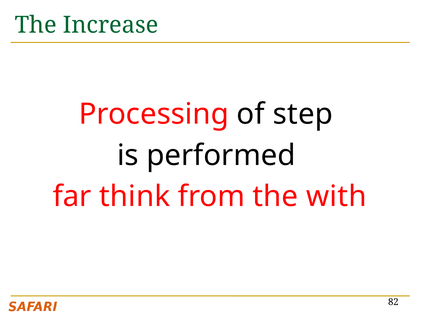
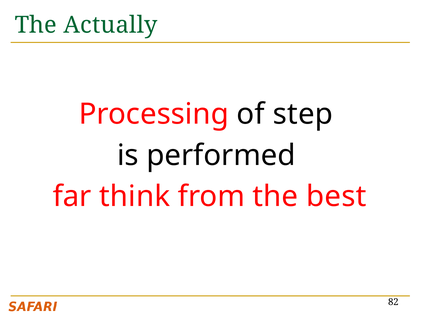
Increase: Increase -> Actually (110, 25)
with: with -> best (336, 197)
